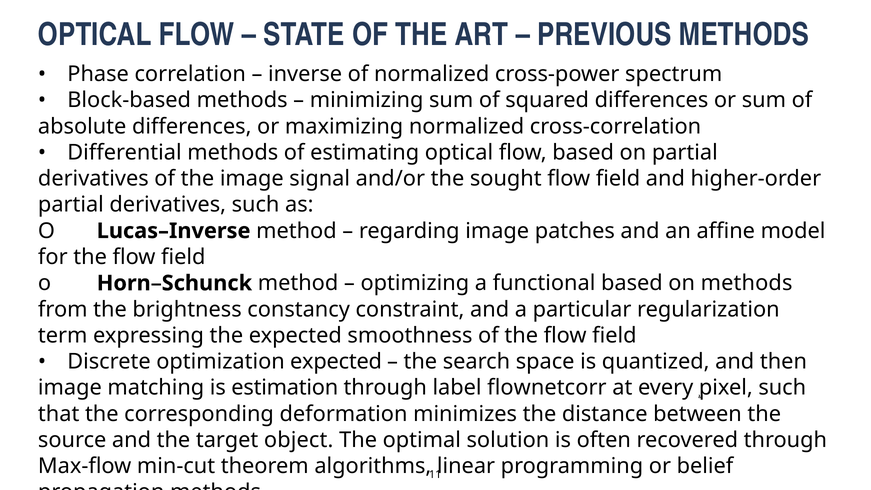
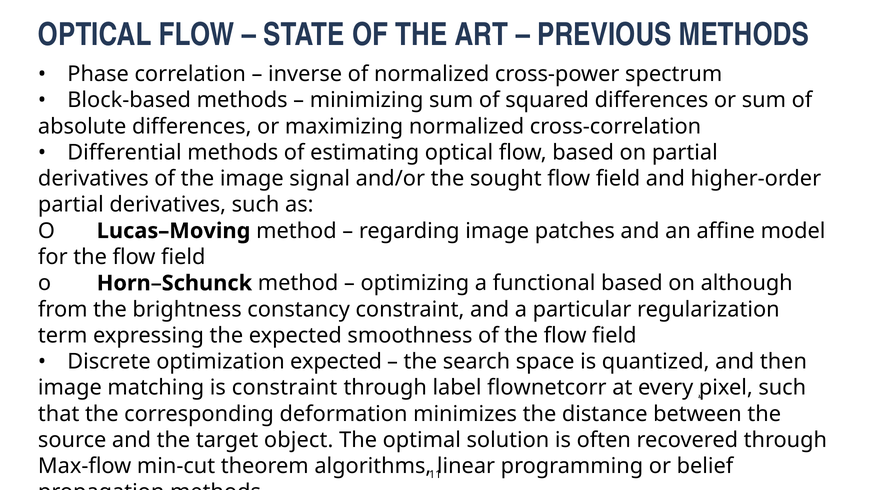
Lucas–Inverse: Lucas–Inverse -> Lucas–Moving (174, 231)
on methods: methods -> although (747, 283)
is estimation: estimation -> constraint (285, 388)
